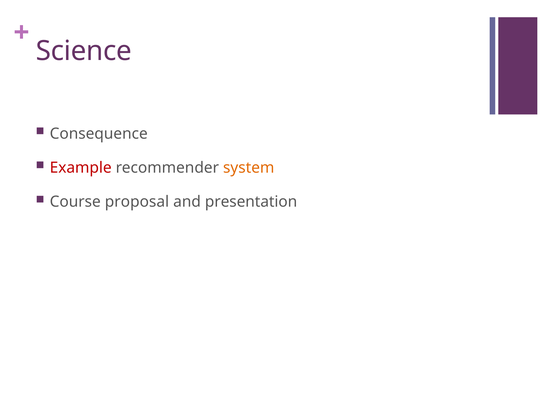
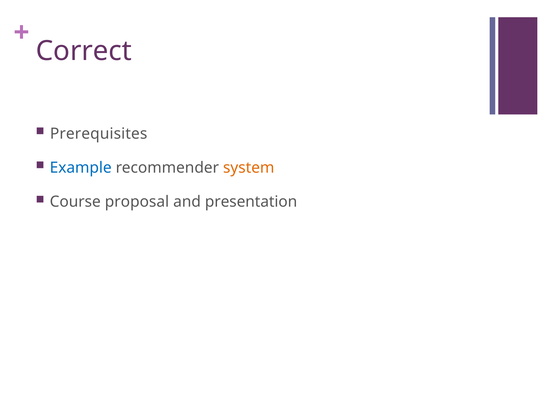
Science: Science -> Correct (84, 51)
Consequence: Consequence -> Prerequisites (99, 133)
Example colour: red -> blue (81, 167)
